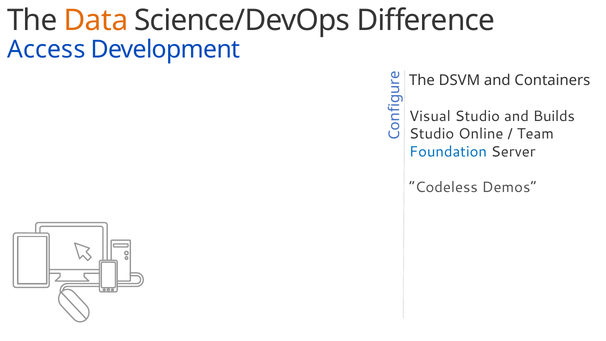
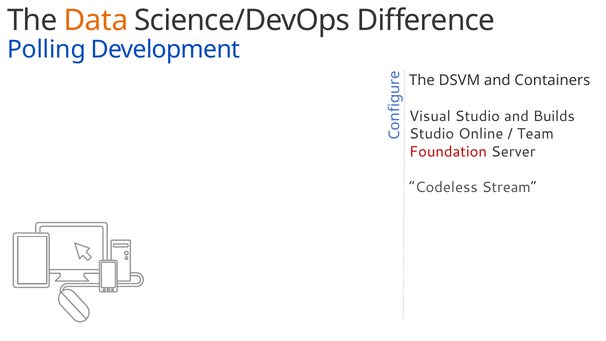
Access: Access -> Polling (46, 50)
Foundation colour: blue -> red (448, 152)
Demos: Demos -> Stream (509, 187)
